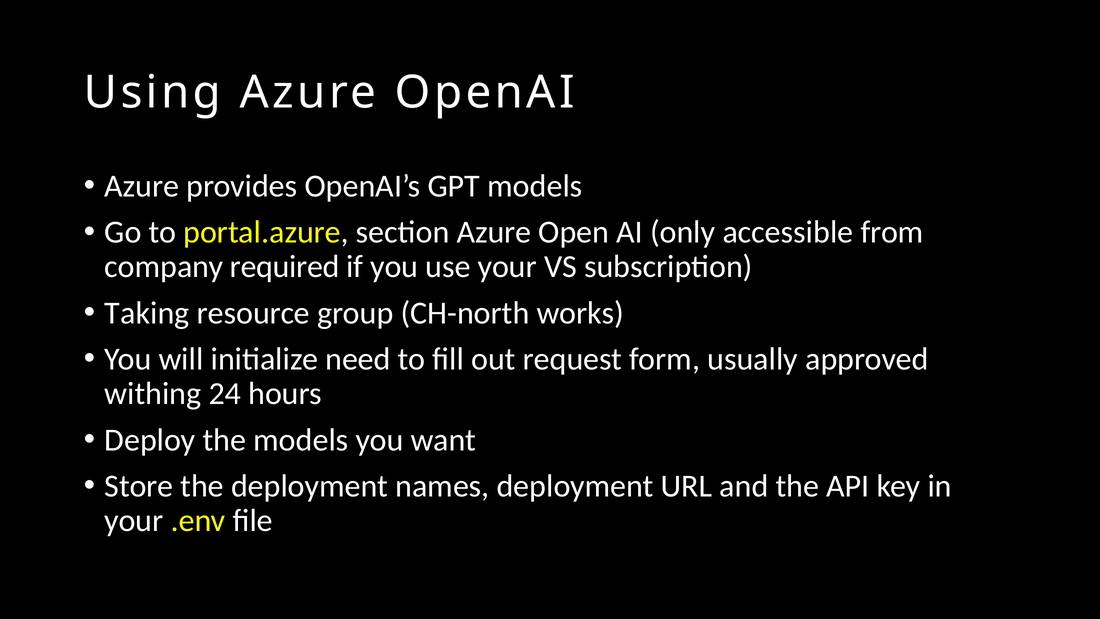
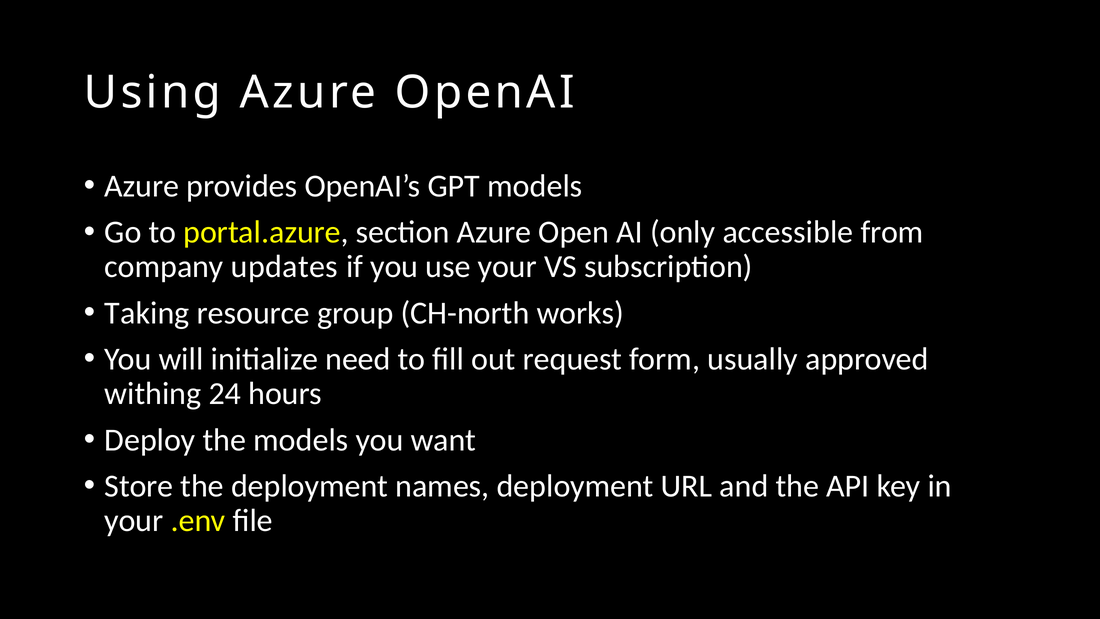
required: required -> updates (284, 267)
